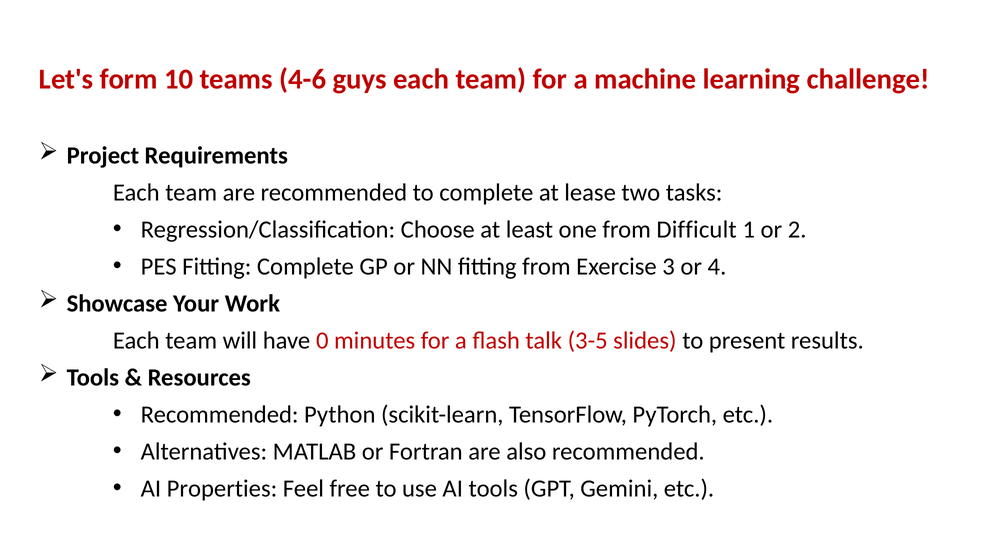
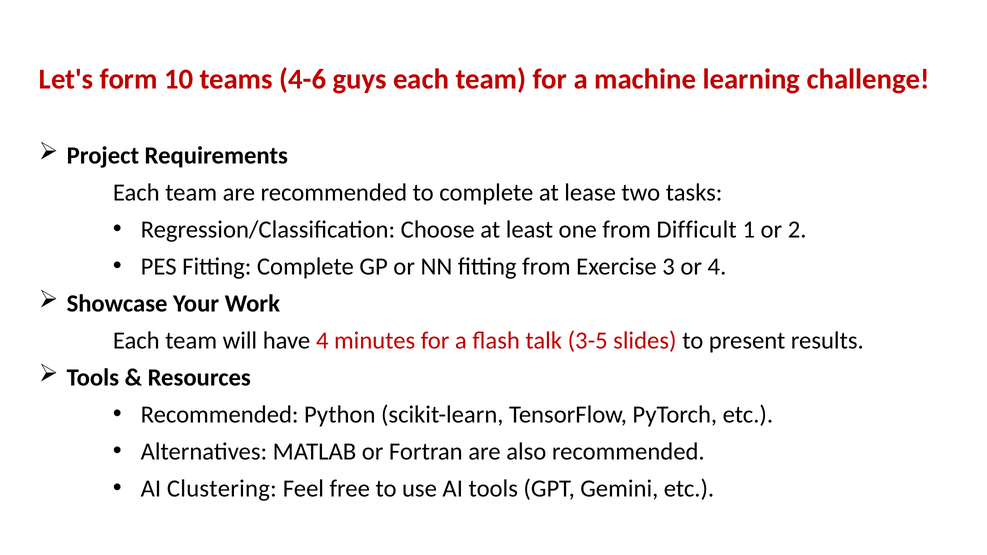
have 0: 0 -> 4 (322, 341)
Properties: Properties -> Clustering (222, 489)
